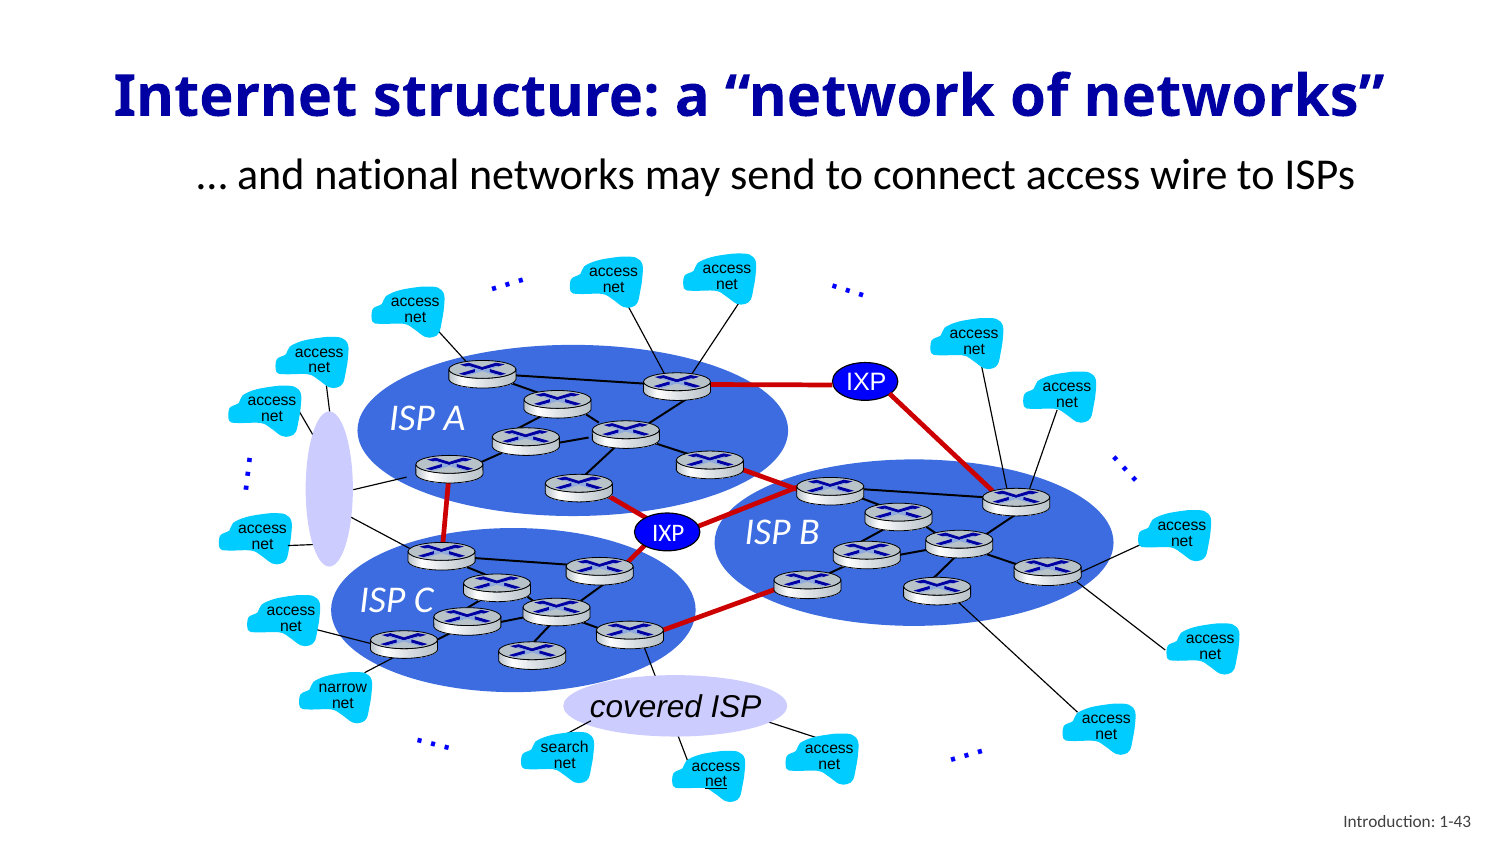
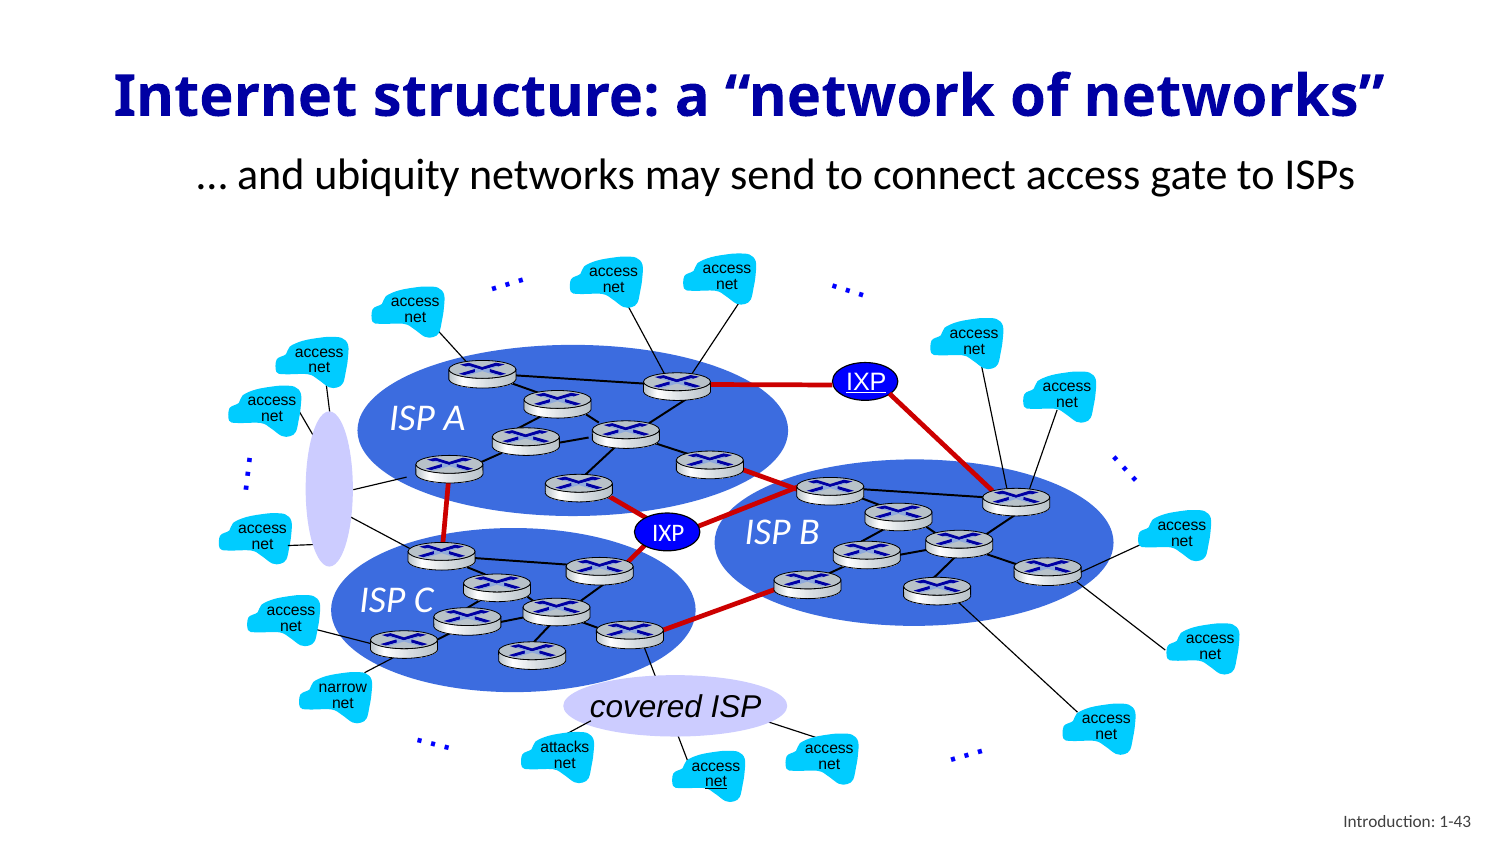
national: national -> ubiquity (387, 175)
wire: wire -> gate (1189, 175)
IXP underline: none -> present (866, 382)
search: search -> attacks (565, 747)
